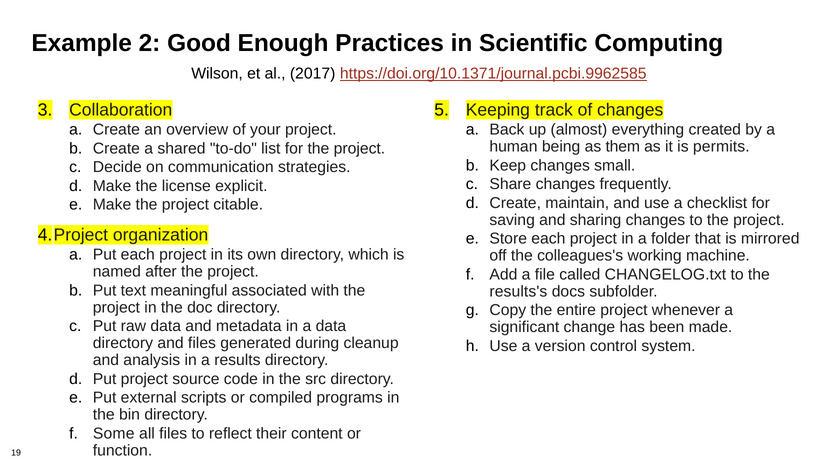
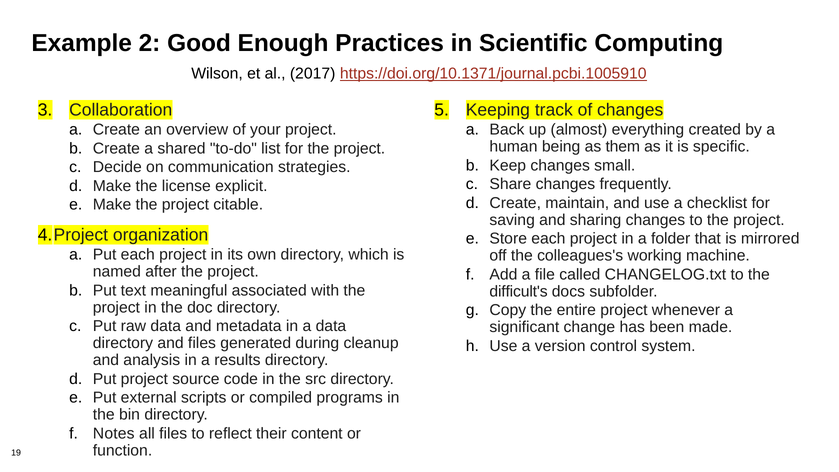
https://doi.org/10.1371/journal.pcbi.9962585: https://doi.org/10.1371/journal.pcbi.9962585 -> https://doi.org/10.1371/journal.pcbi.1005910 (493, 73)
permits: permits -> specific (721, 147)
results's: results's -> difficult's (519, 292)
Some: Some -> Notes (114, 433)
